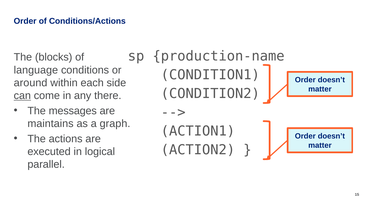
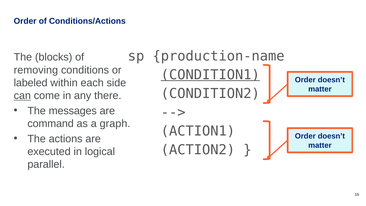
language: language -> removing (36, 70)
CONDITION1 underline: none -> present (210, 75)
around: around -> labeled (31, 83)
maintains: maintains -> command (51, 124)
